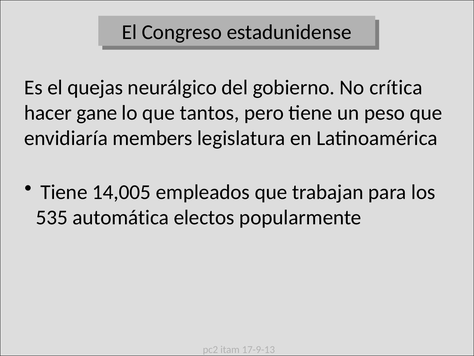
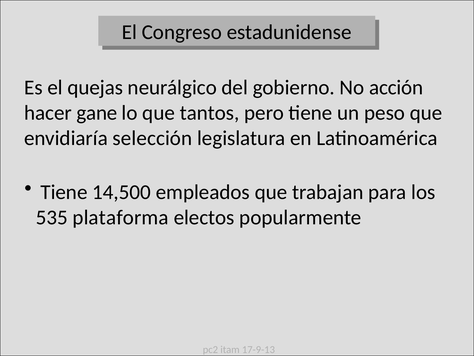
crítica: crítica -> acción (396, 88)
members: members -> selección (152, 138)
14,005: 14,005 -> 14,500 (122, 192)
automática: automática -> plataforma (121, 217)
